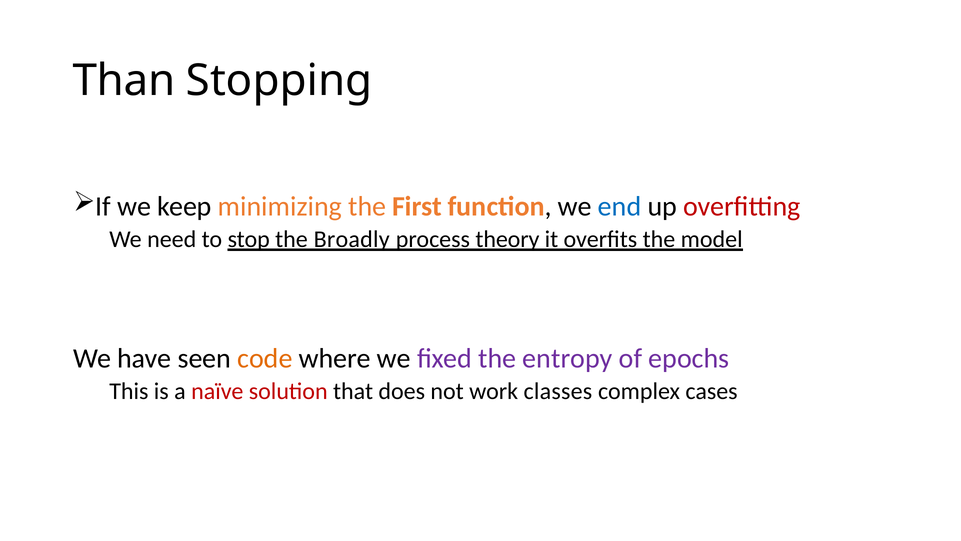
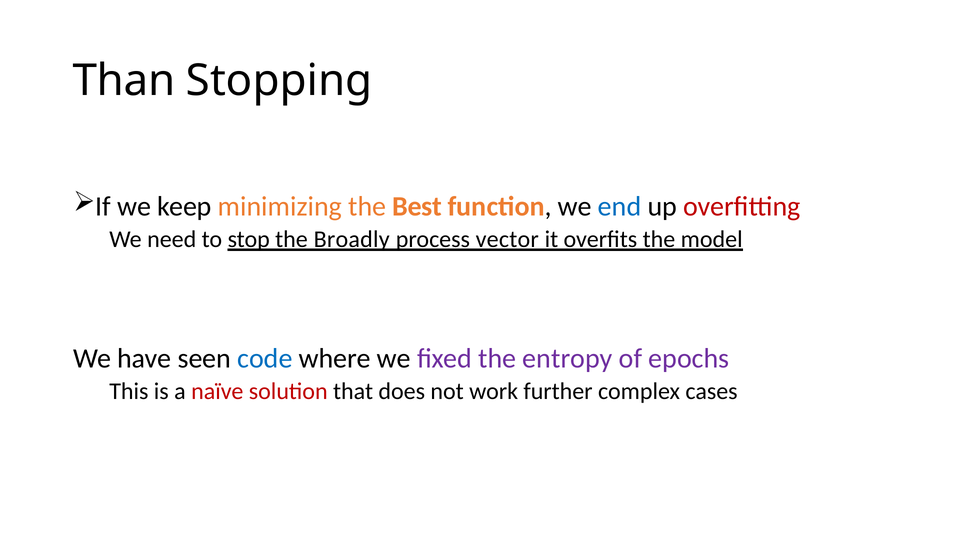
First: First -> Best (417, 206)
theory: theory -> vector (507, 239)
code colour: orange -> blue (265, 358)
classes: classes -> further (558, 391)
